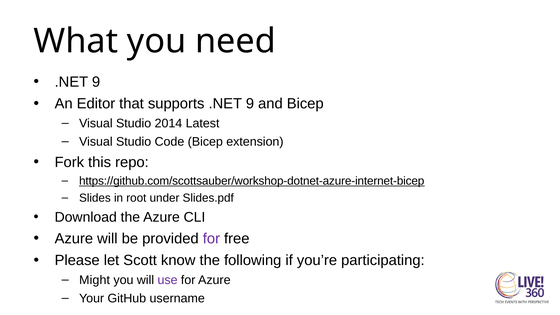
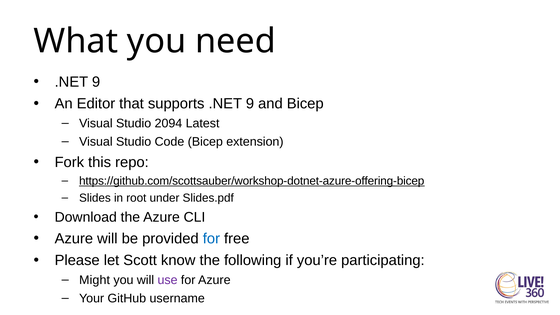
2014: 2014 -> 2094 (168, 123)
https://github.com/scottsauber/workshop-dotnet-azure-internet-bicep: https://github.com/scottsauber/workshop-dotnet-azure-internet-bicep -> https://github.com/scottsauber/workshop-dotnet-azure-offering-bicep (252, 181)
for colour: purple -> blue (211, 239)
